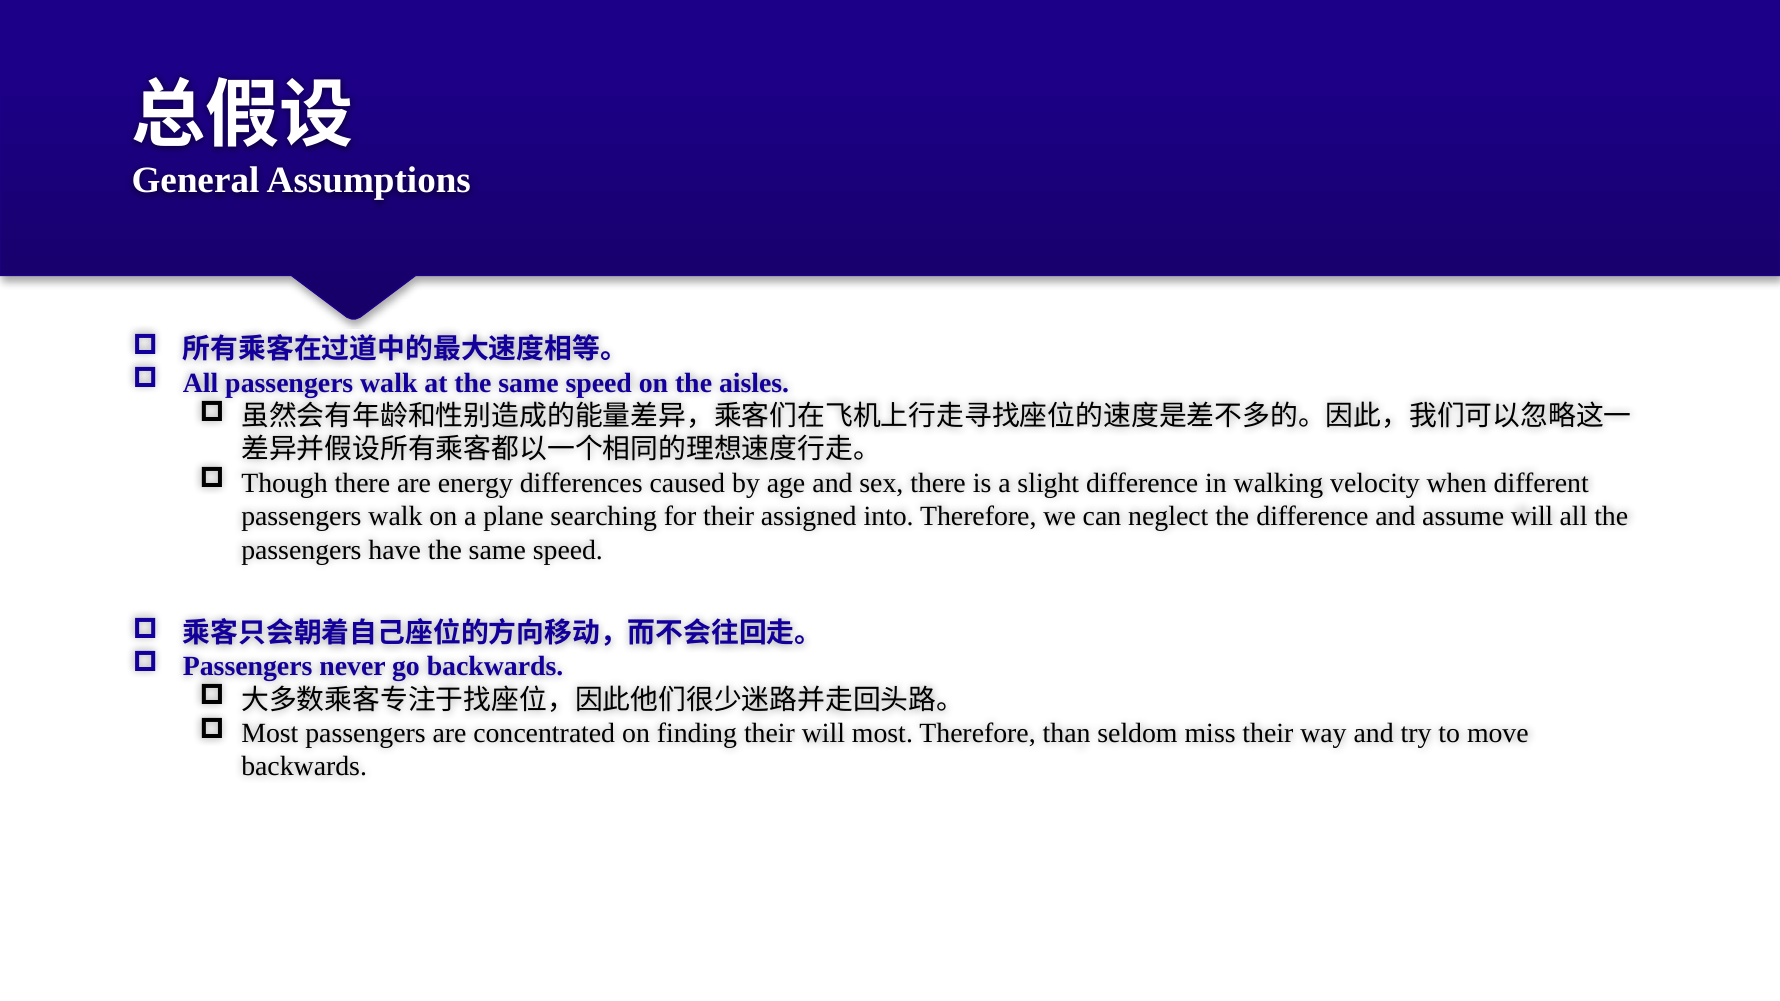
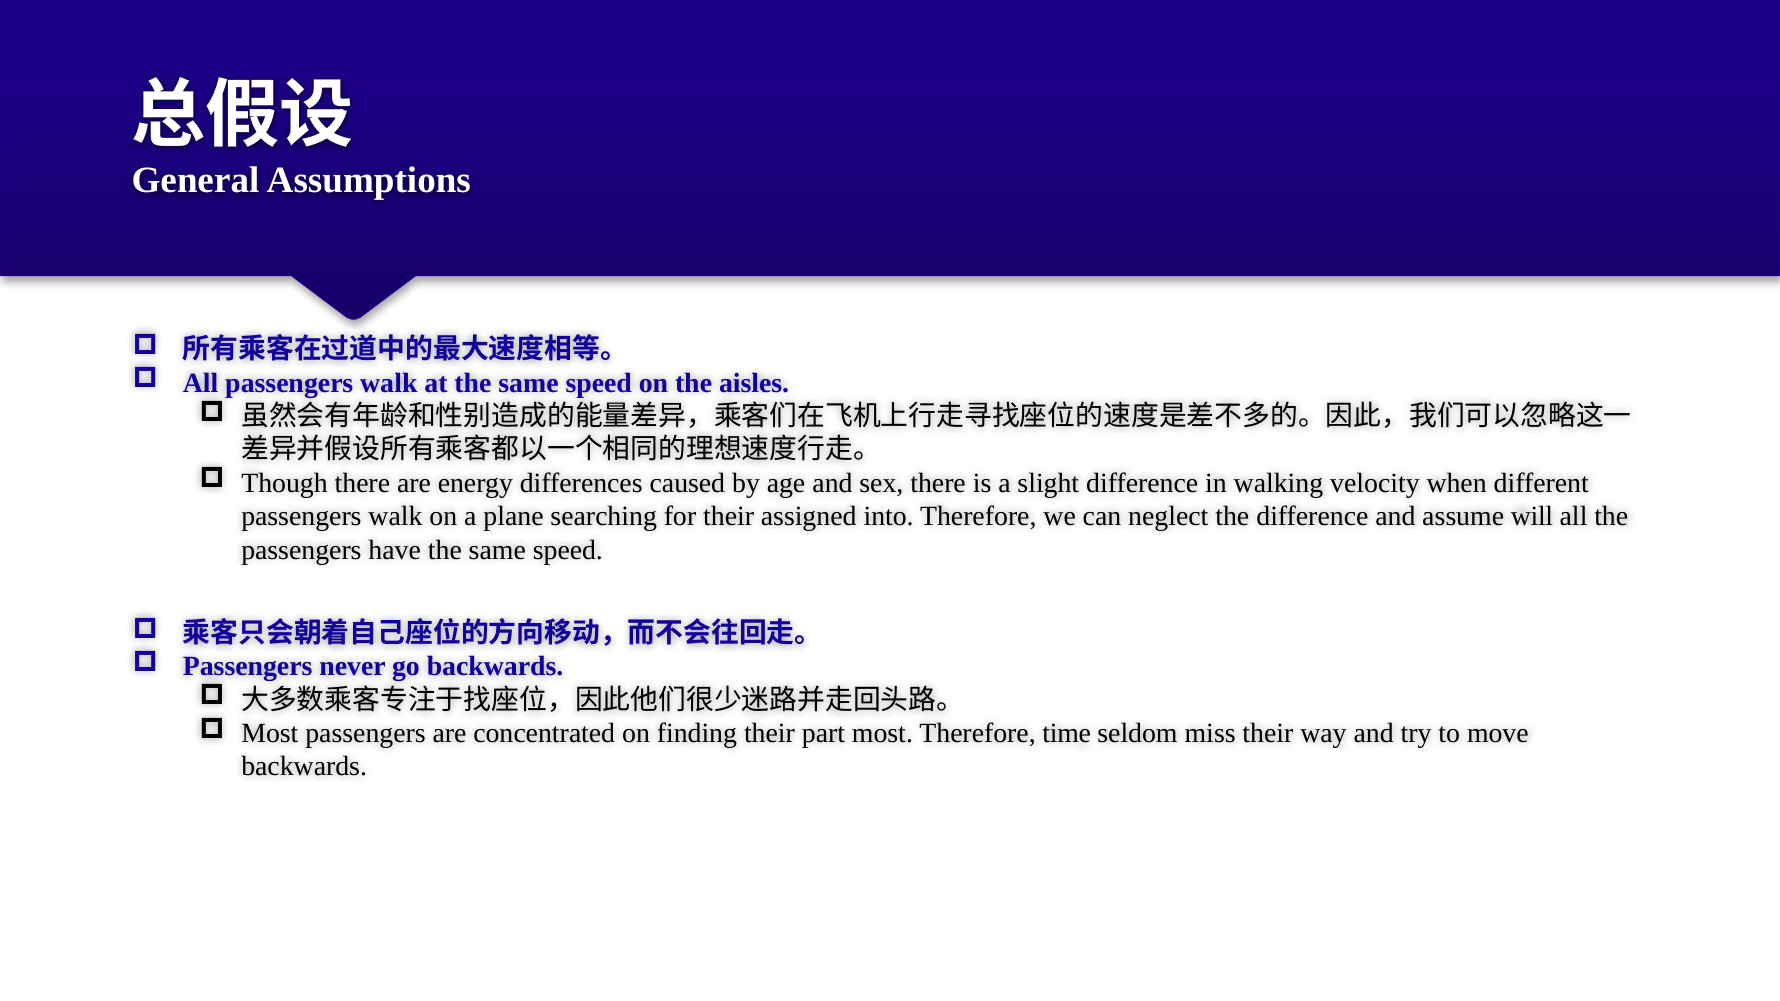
their will: will -> part (823, 734)
than: than -> time (1067, 734)
